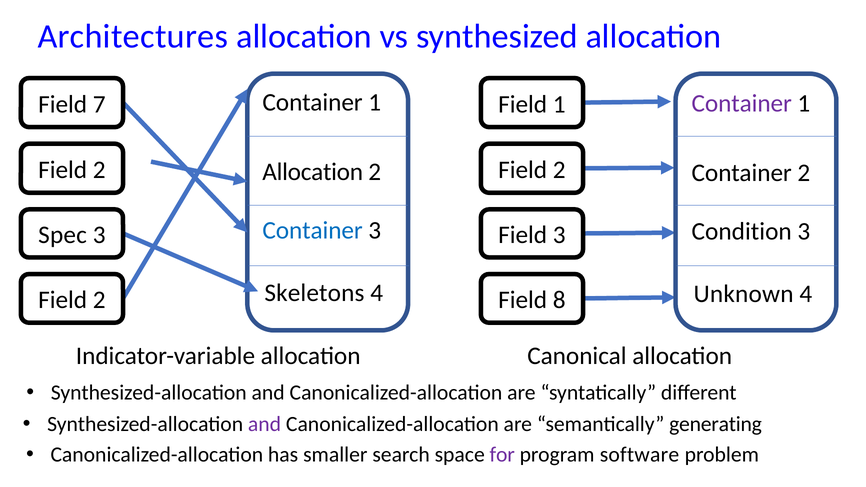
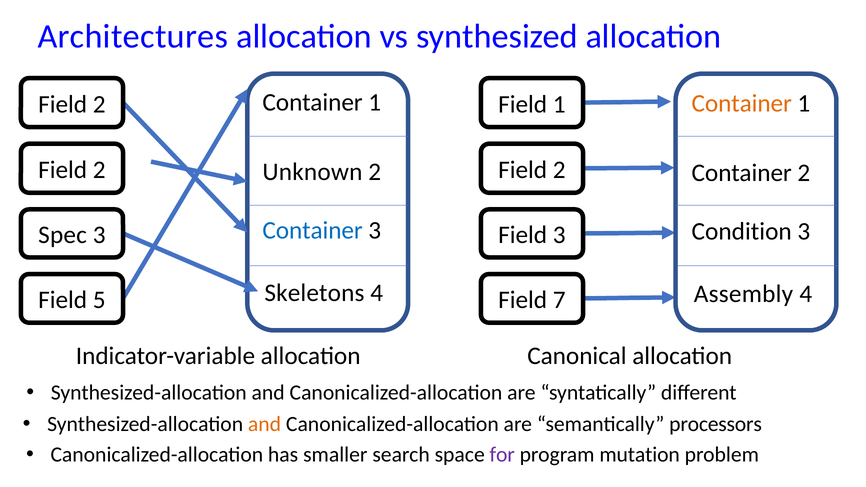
Container colour: purple -> orange (742, 103)
7: 7 -> 2 (99, 104)
Allocation: Allocation -> Unknown (312, 172)
Unknown: Unknown -> Assembly (743, 294)
2: 2 -> 5 (99, 300)
8: 8 -> 7 (559, 300)
and colour: purple -> orange (265, 424)
generating: generating -> processors (716, 424)
software: software -> mutation (640, 455)
